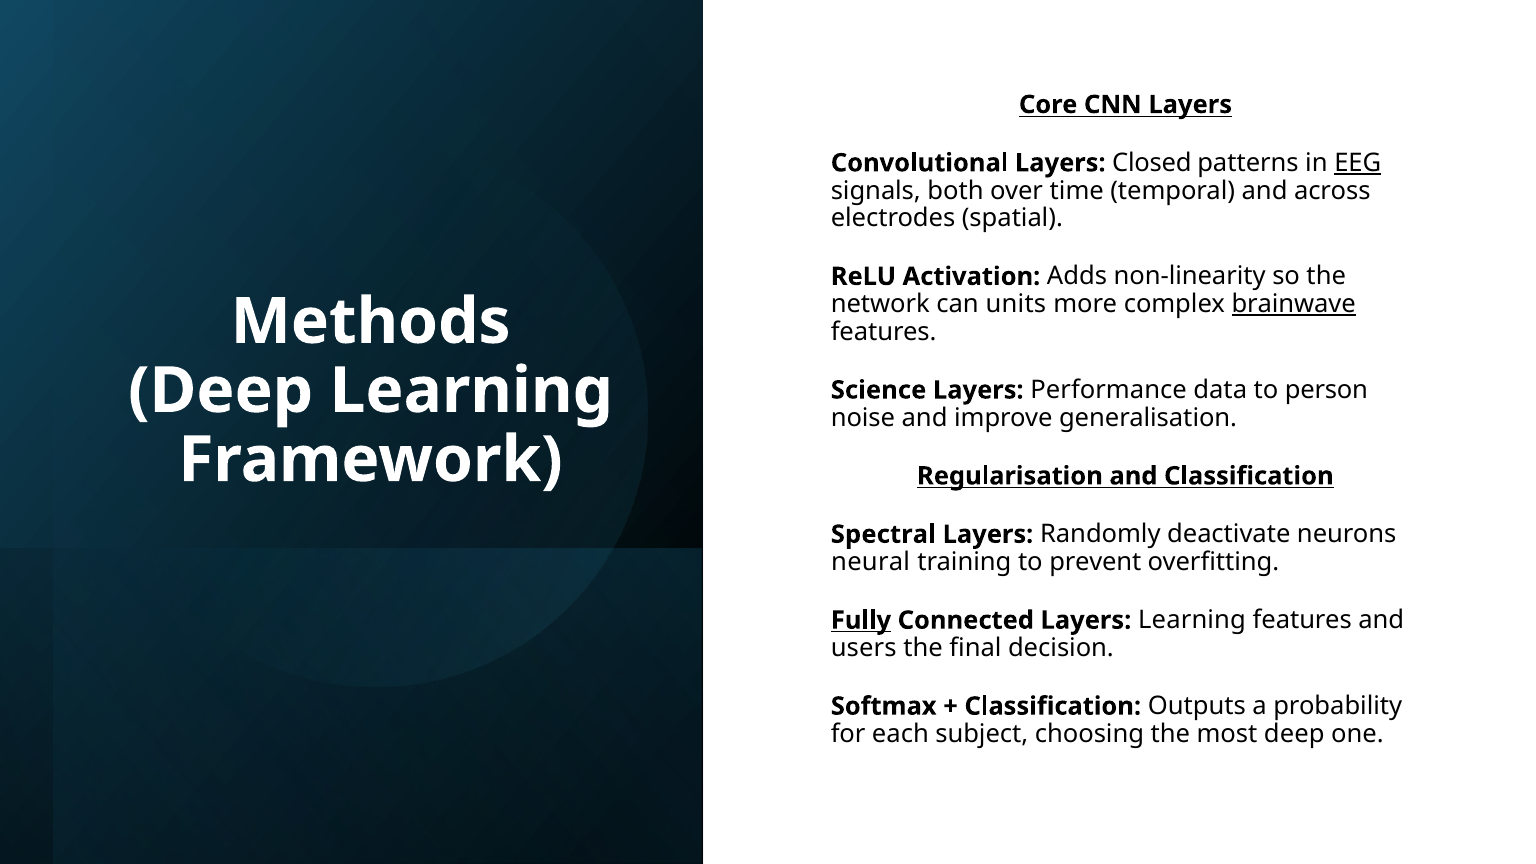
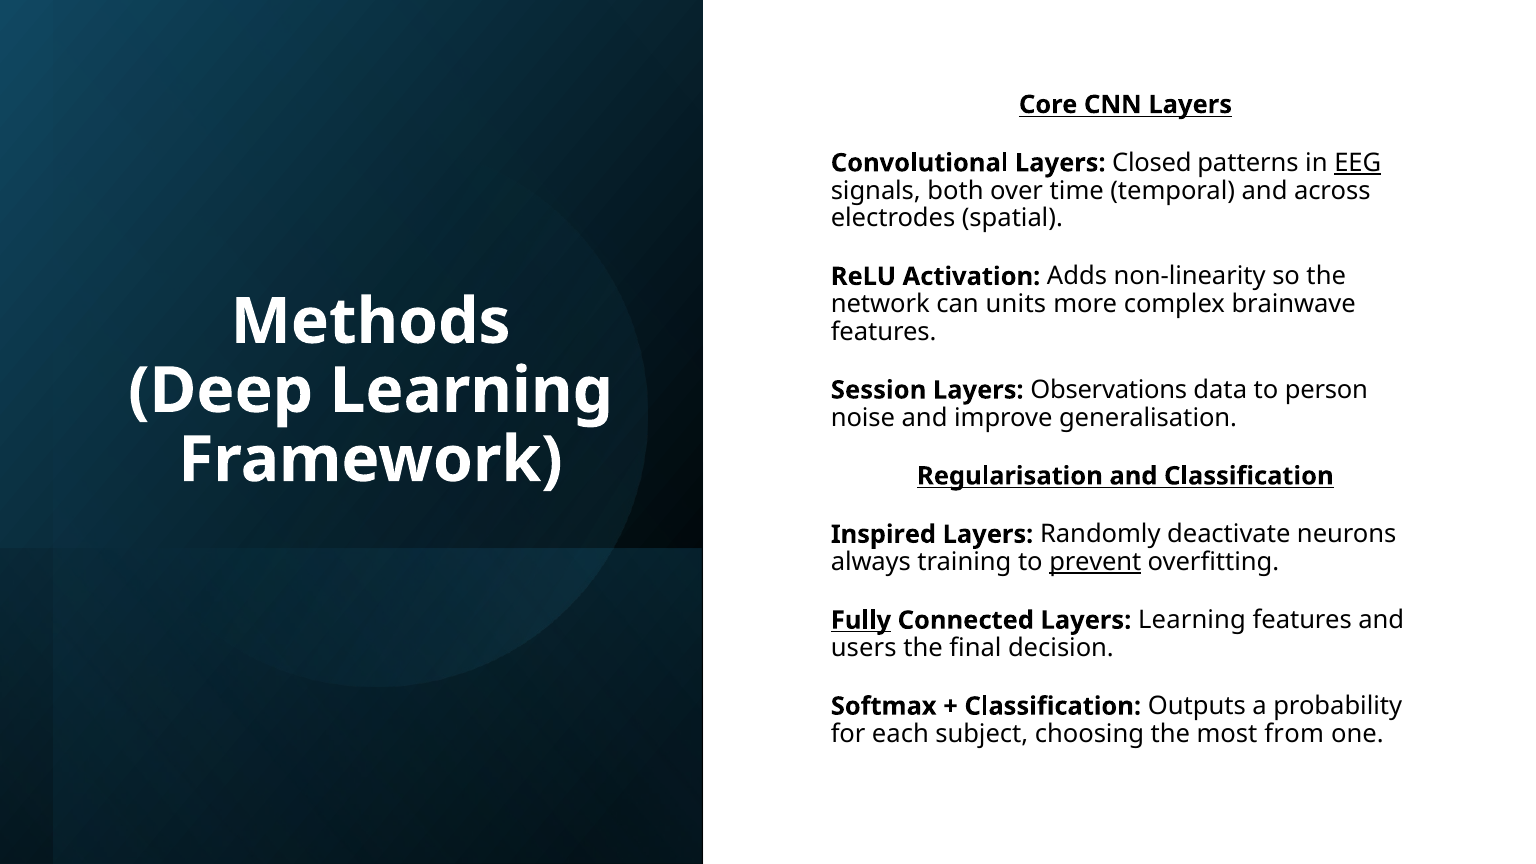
brainwave underline: present -> none (1294, 304)
Science: Science -> Session (879, 390)
Performance: Performance -> Observations (1109, 390)
Spectral: Spectral -> Inspired (883, 534)
neural: neural -> always (871, 562)
prevent underline: none -> present (1095, 562)
most deep: deep -> from (1294, 734)
